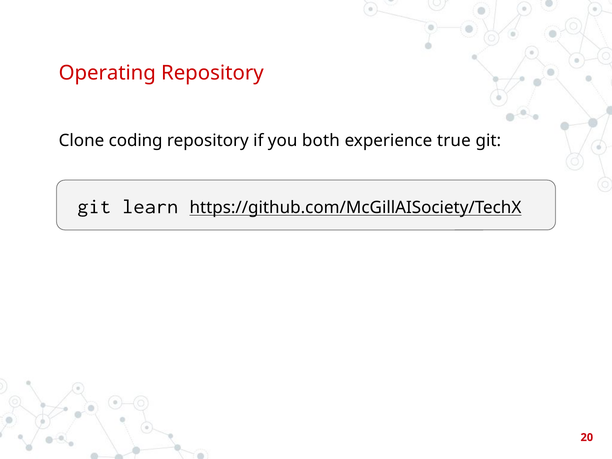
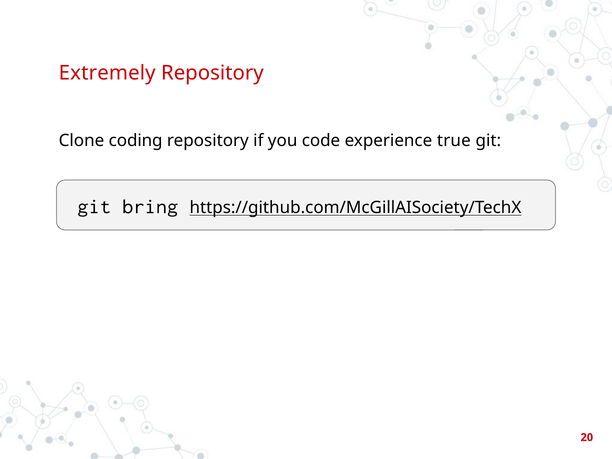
Operating: Operating -> Extremely (107, 73)
both: both -> code (321, 141)
learn: learn -> bring (150, 206)
